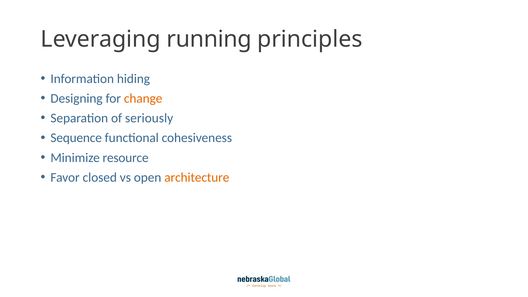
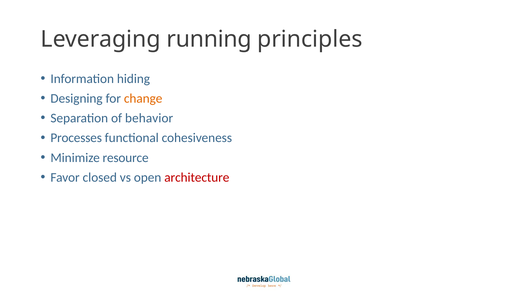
seriously: seriously -> behavior (149, 118)
Sequence: Sequence -> Processes (76, 138)
architecture colour: orange -> red (197, 177)
